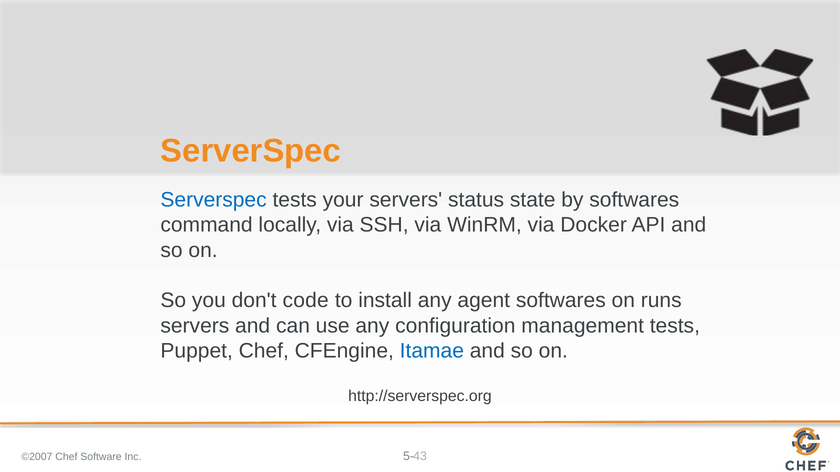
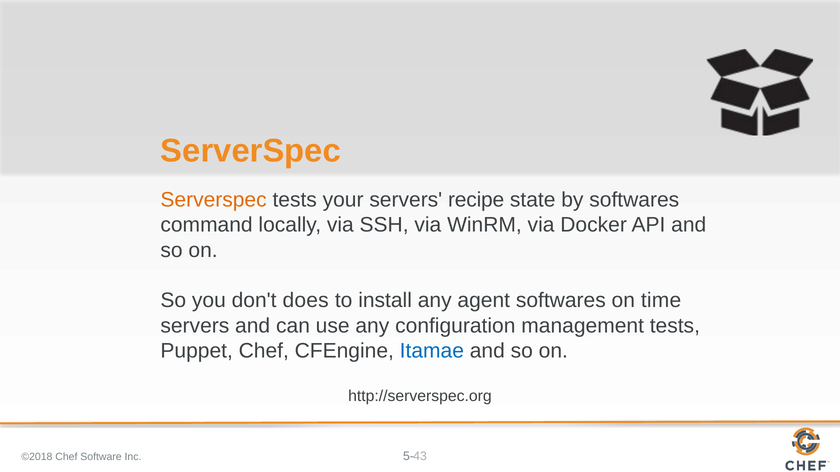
Serverspec colour: blue -> orange (214, 200)
status: status -> recipe (476, 200)
code: code -> does (306, 301)
runs: runs -> time (661, 301)
©2007: ©2007 -> ©2018 (37, 457)
